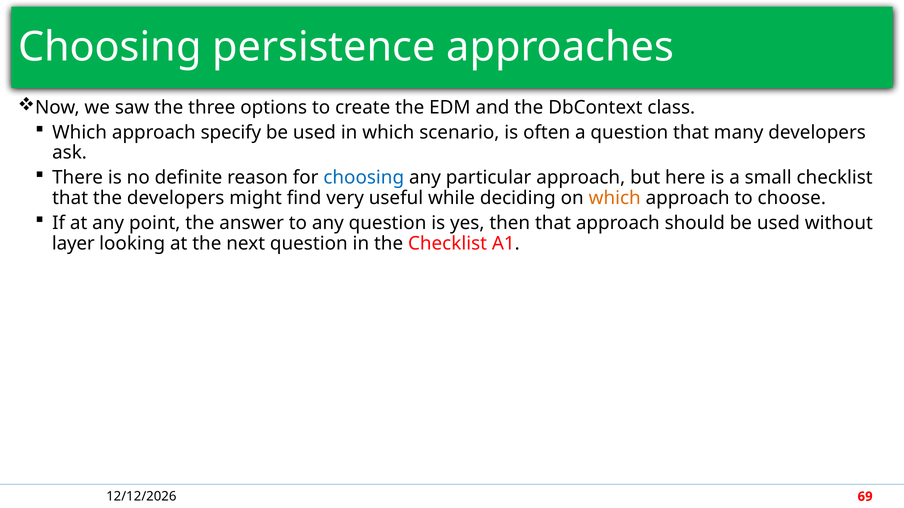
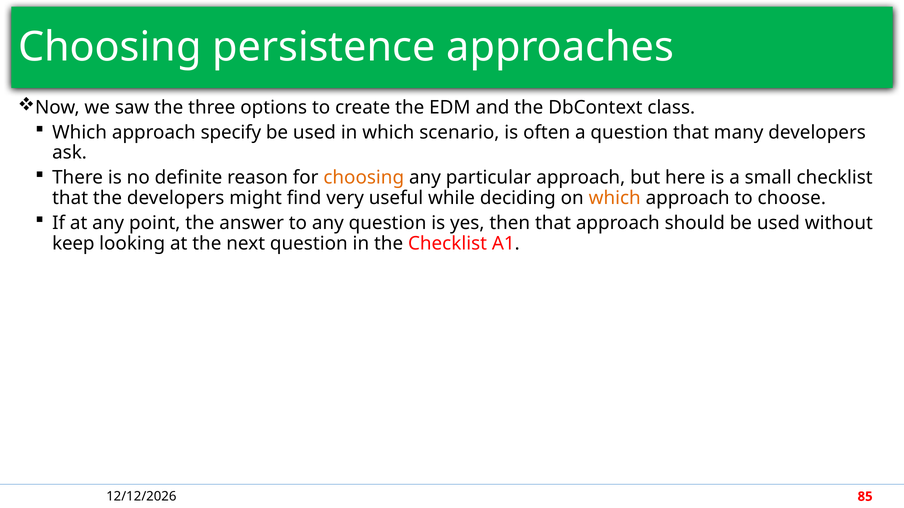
choosing colour: blue -> orange (364, 178)
layer: layer -> keep (73, 244)
69: 69 -> 85 (865, 497)
